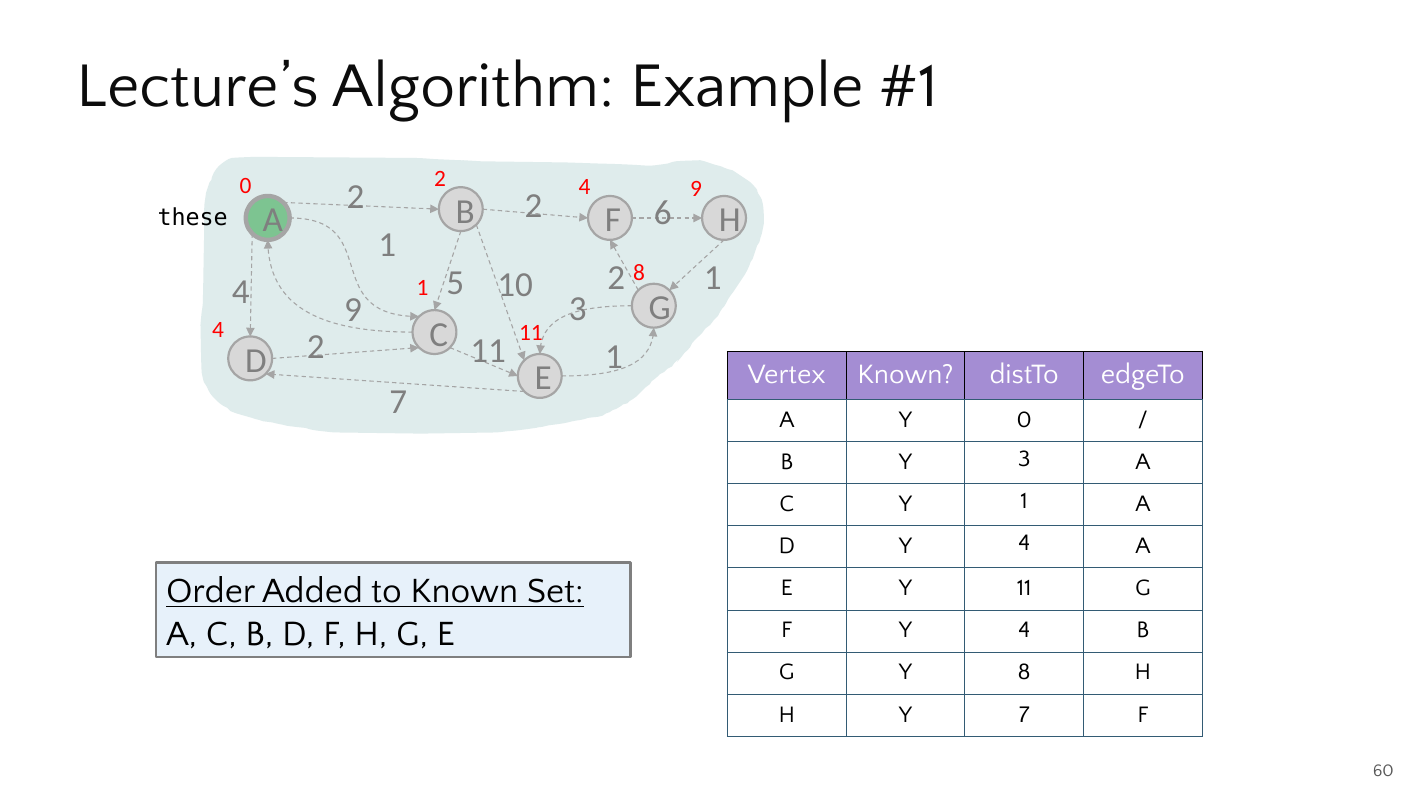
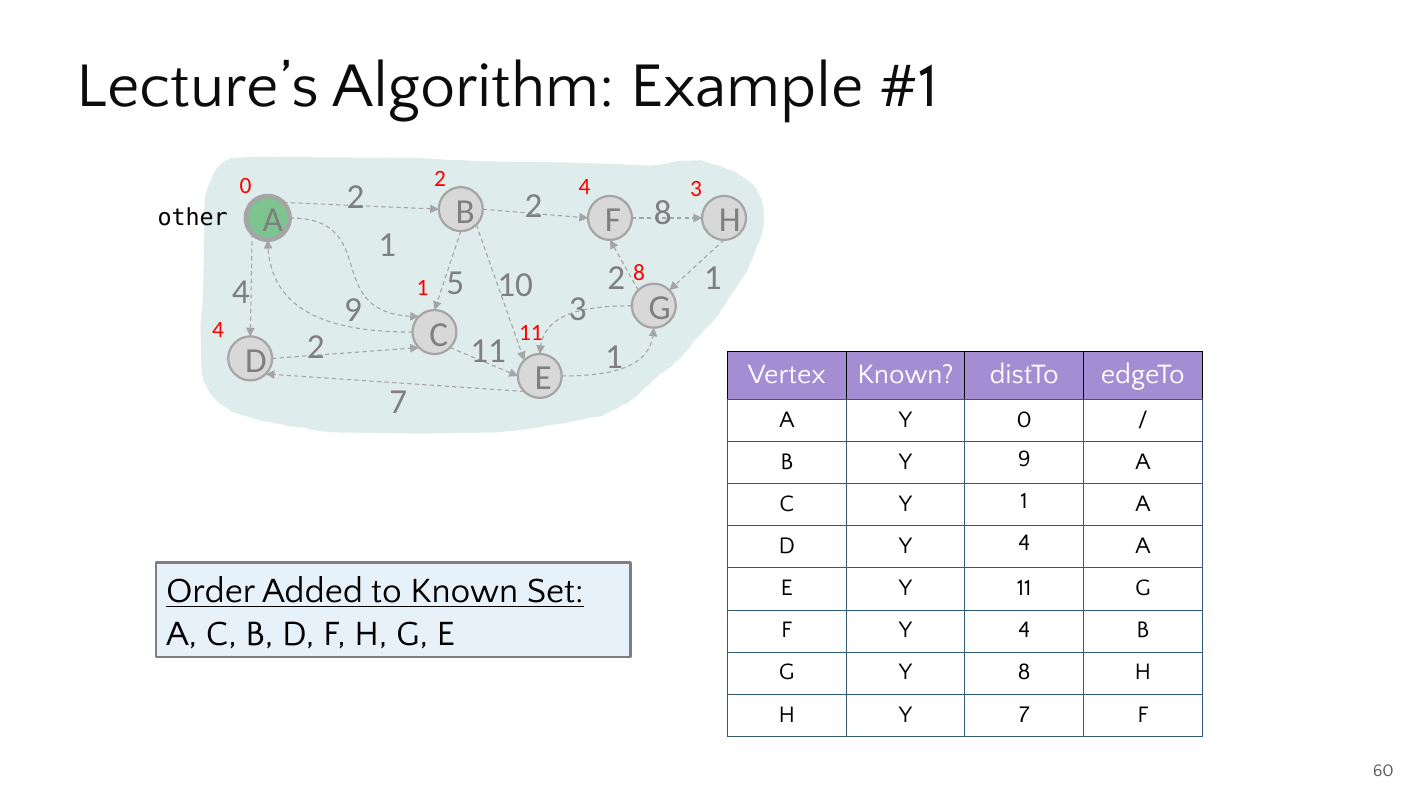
4 9: 9 -> 3 (696, 189)
2 6: 6 -> 8 (663, 213)
these: these -> other (193, 218)
Y 3: 3 -> 9 (1024, 459)
